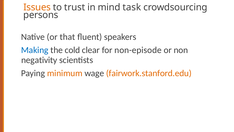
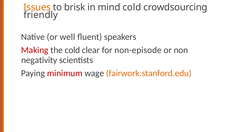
trust: trust -> brisk (75, 7)
mind task: task -> cold (132, 7)
persons: persons -> friendly (41, 15)
that: that -> well (67, 37)
Making colour: blue -> red (35, 50)
minimum colour: orange -> red (65, 73)
